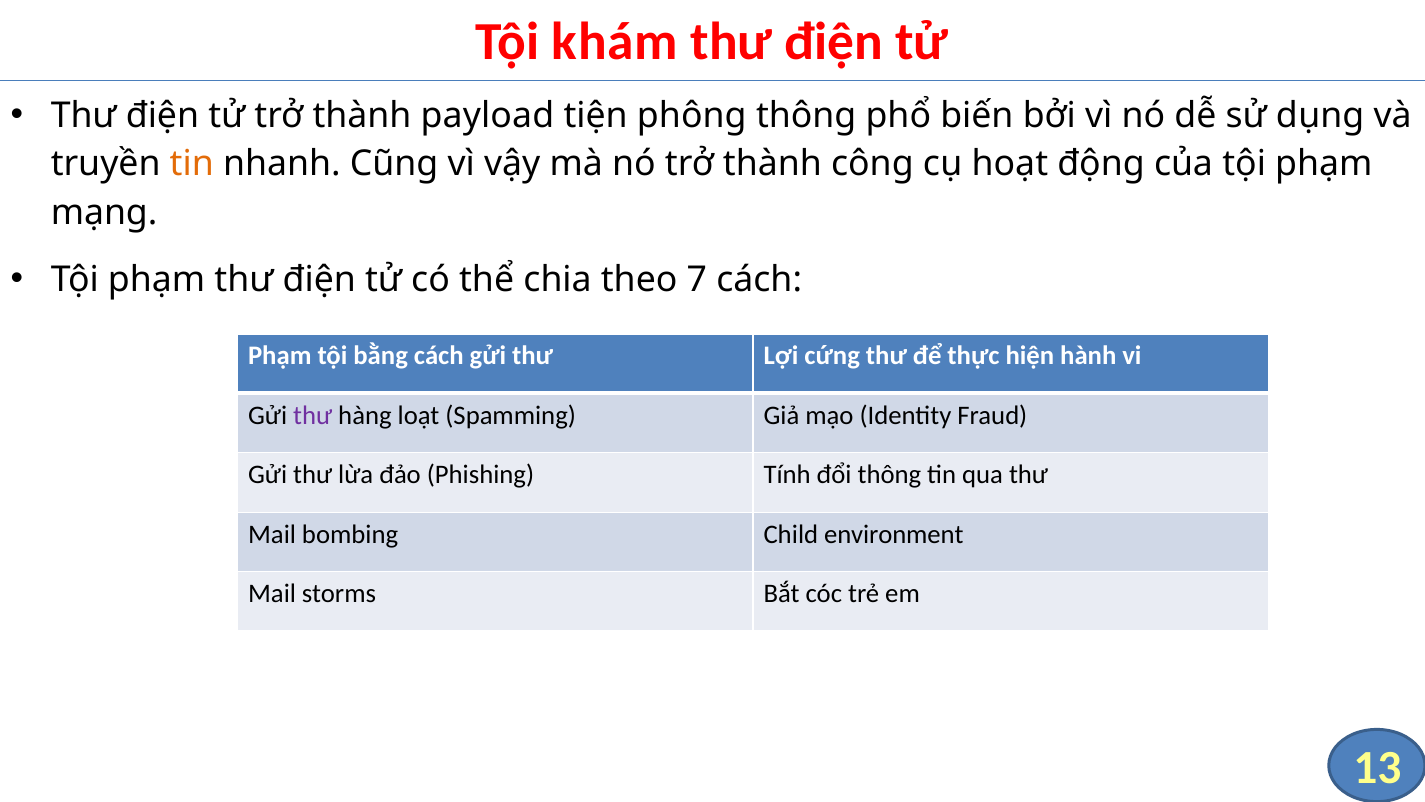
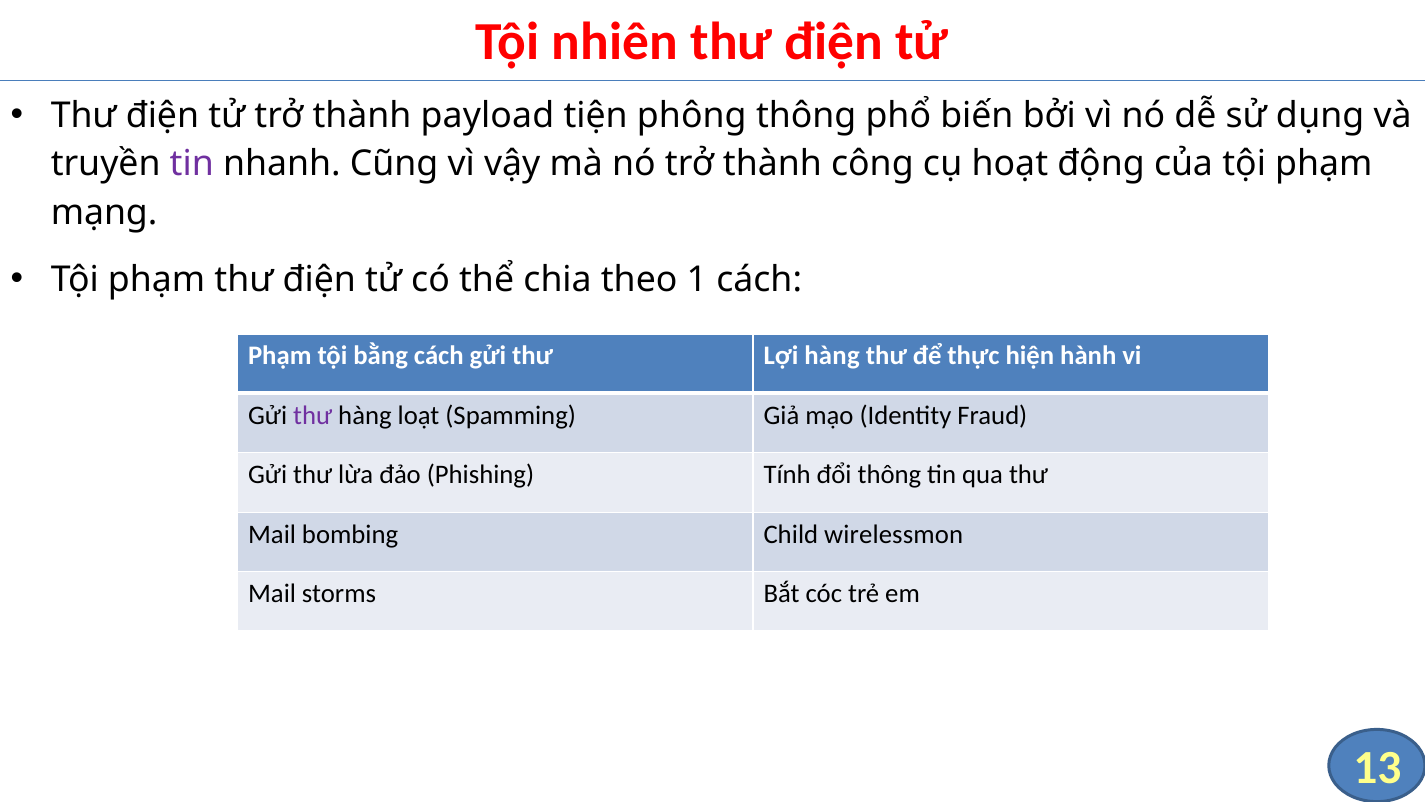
khám: khám -> nhiên (615, 42)
tin colour: orange -> purple (192, 164)
7: 7 -> 1 (697, 279)
Lợi cứng: cứng -> hàng (832, 356)
environment: environment -> wirelessmon (894, 534)
